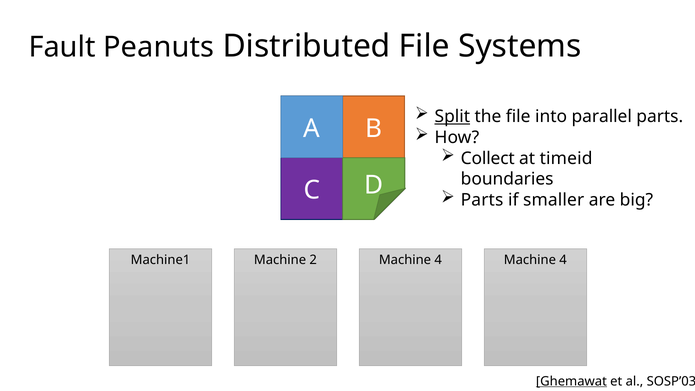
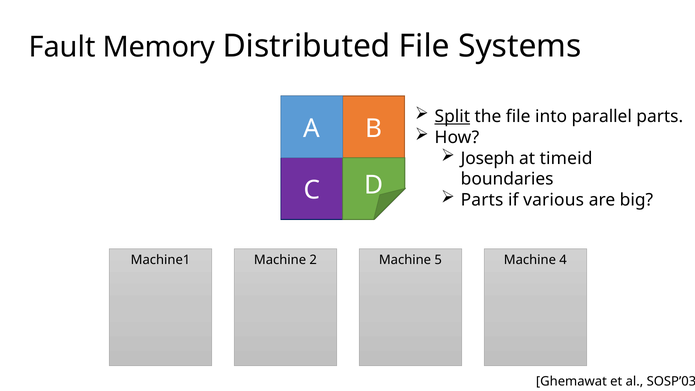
Peanuts: Peanuts -> Memory (159, 47)
Collect: Collect -> Joseph (488, 158)
smaller: smaller -> various (554, 200)
2 Machine 4: 4 -> 5 (438, 260)
Ghemawat underline: present -> none (571, 381)
